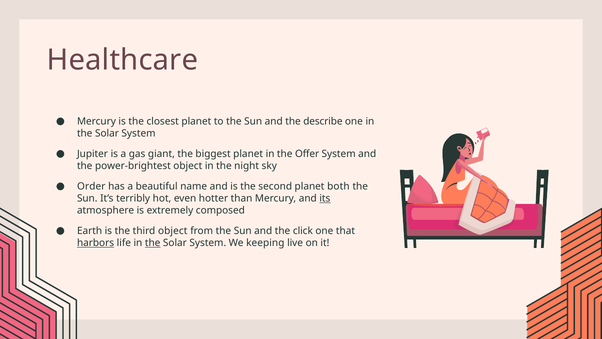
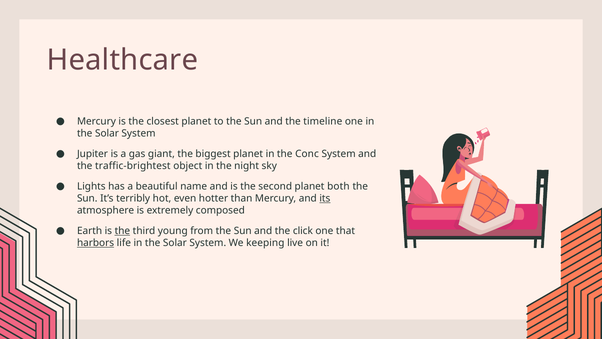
describe: describe -> timeline (323, 121)
Offer: Offer -> Conc (307, 154)
power-brightest: power-brightest -> traffic-brightest (133, 166)
Order: Order -> Lights (91, 186)
the underline: none -> present (122, 231)
third object: object -> young (173, 231)
the underline: present -> none (153, 243)
